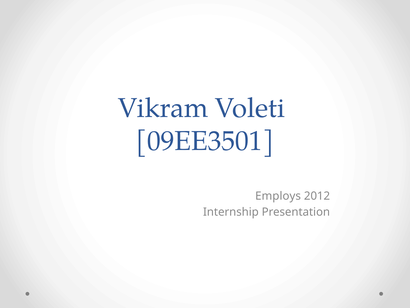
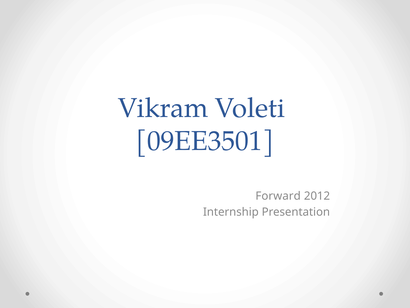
Employs: Employs -> Forward (278, 196)
